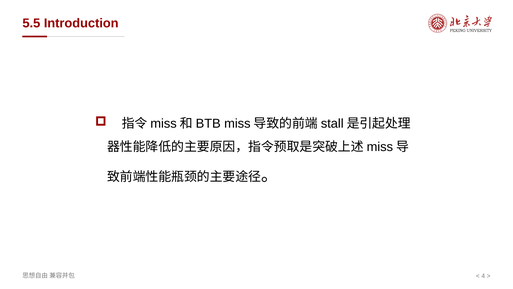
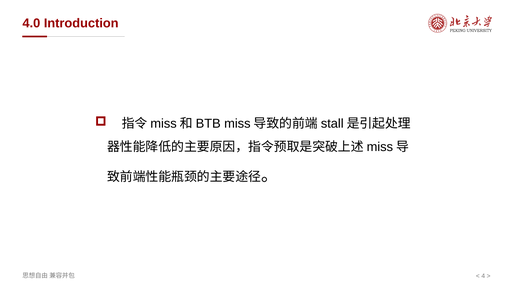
5.5: 5.5 -> 4.0 (31, 23)
